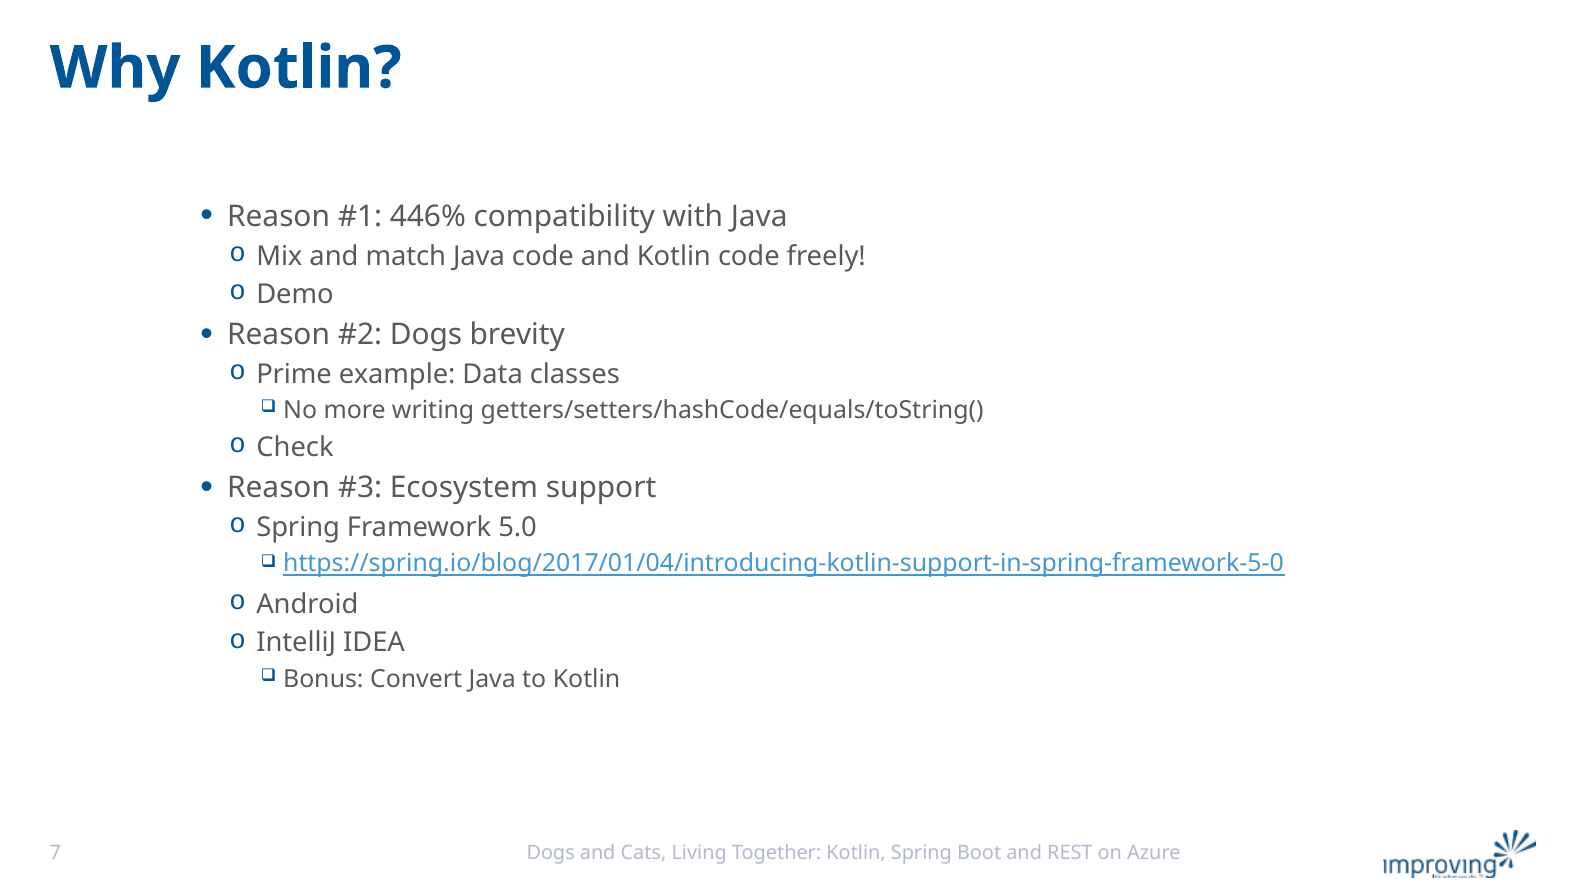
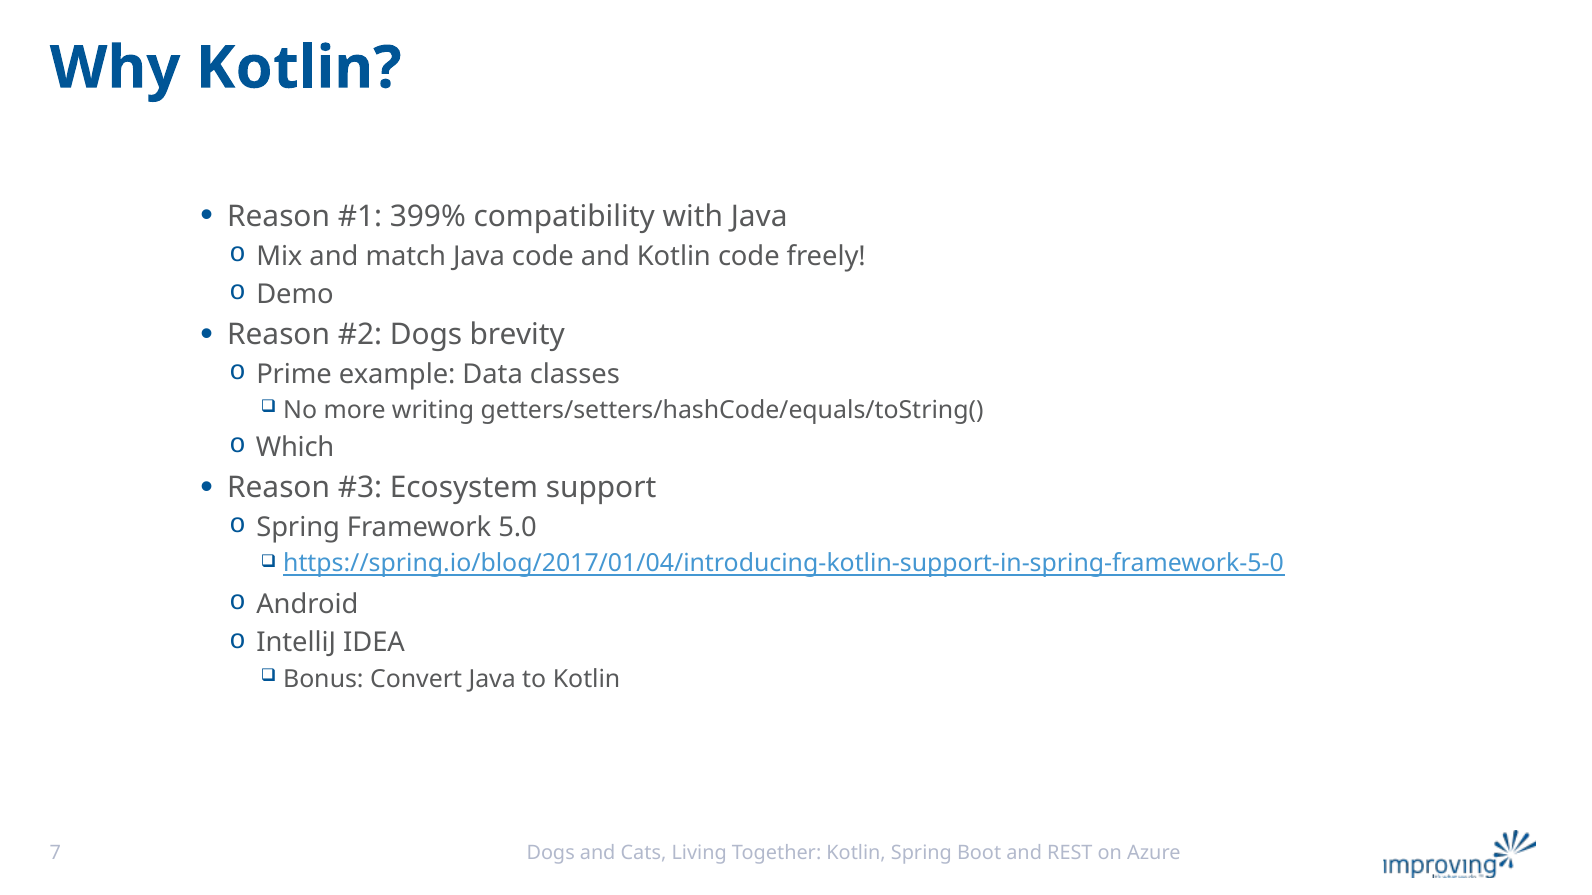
446%: 446% -> 399% (428, 217)
Check: Check -> Which (295, 448)
